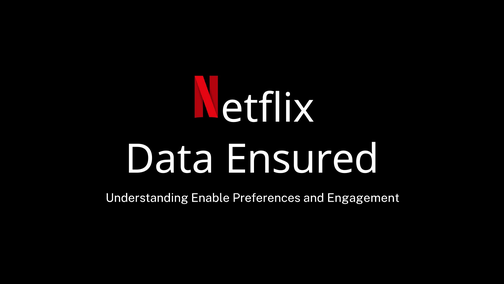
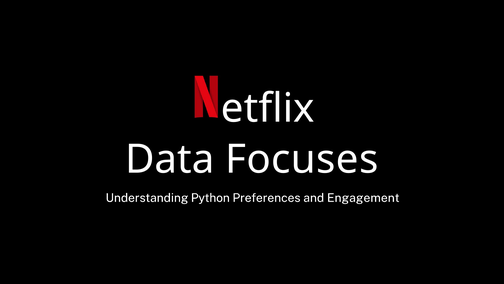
Ensured: Ensured -> Focuses (302, 159)
Enable: Enable -> Python (210, 198)
